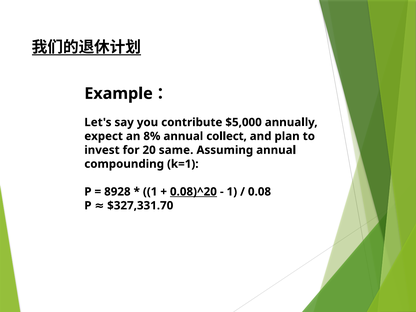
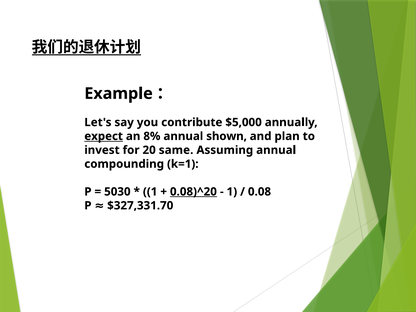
expect underline: none -> present (104, 136)
collect: collect -> shown (227, 136)
8928: 8928 -> 5030 (117, 192)
